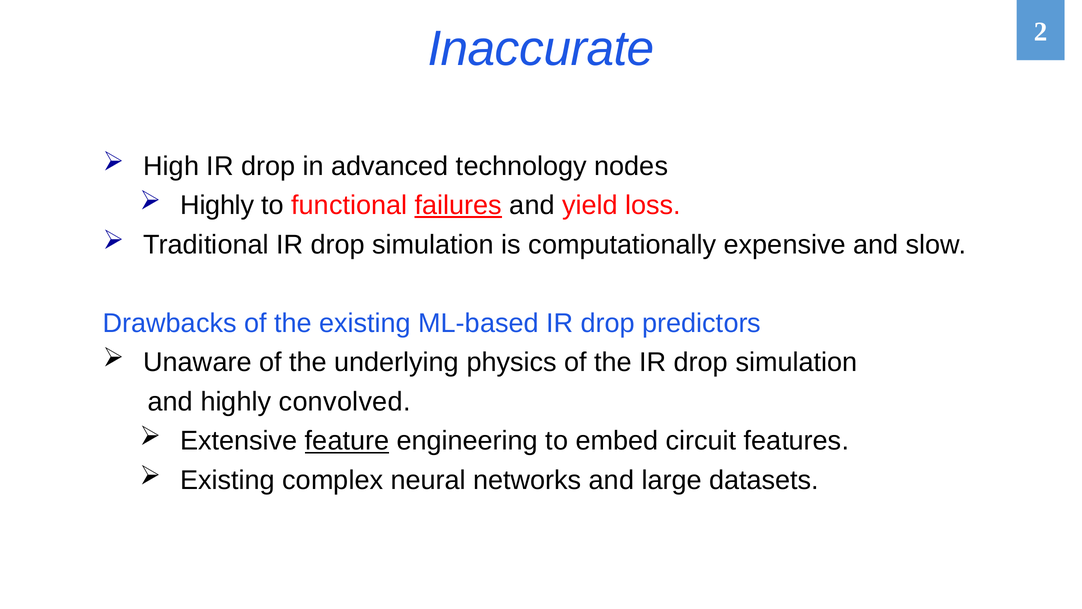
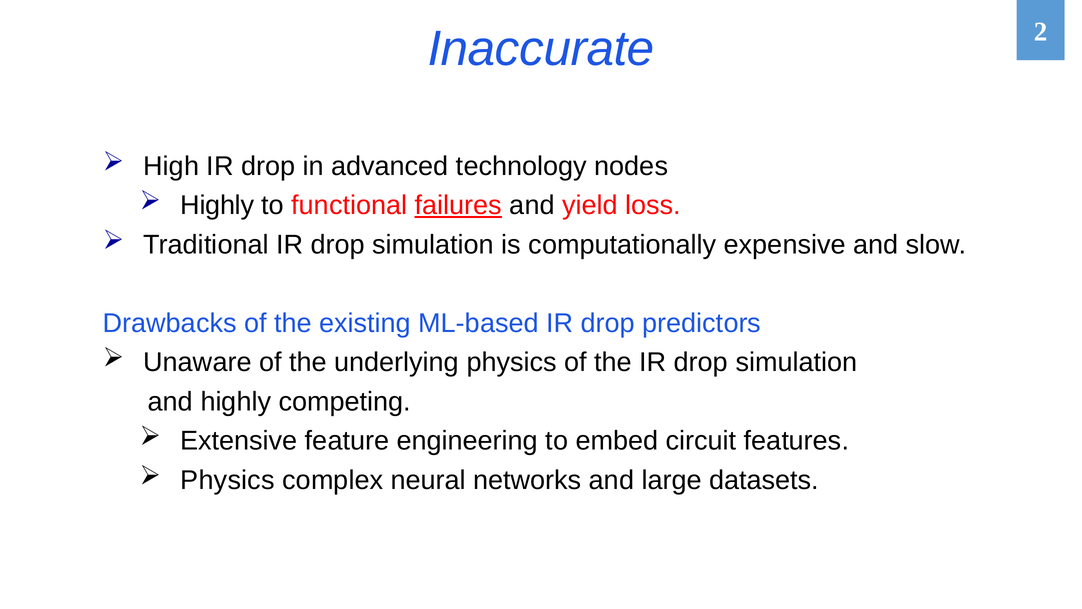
convolved: convolved -> competing (345, 401)
feature underline: present -> none (347, 441)
Existing: Existing -> Physics (228, 480)
